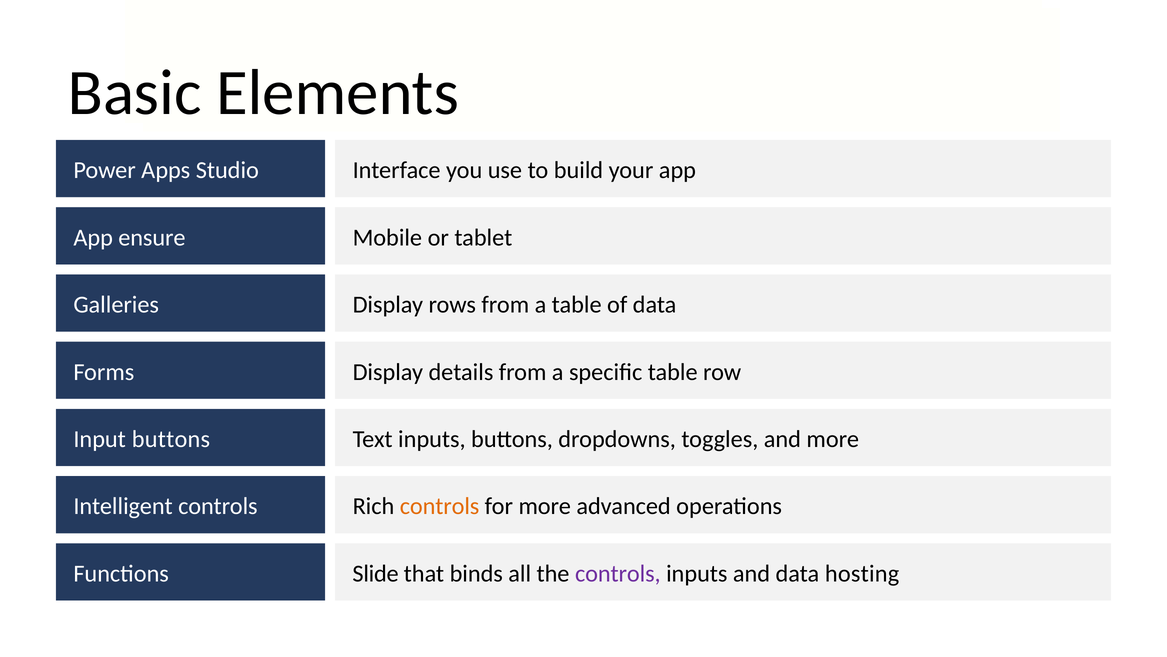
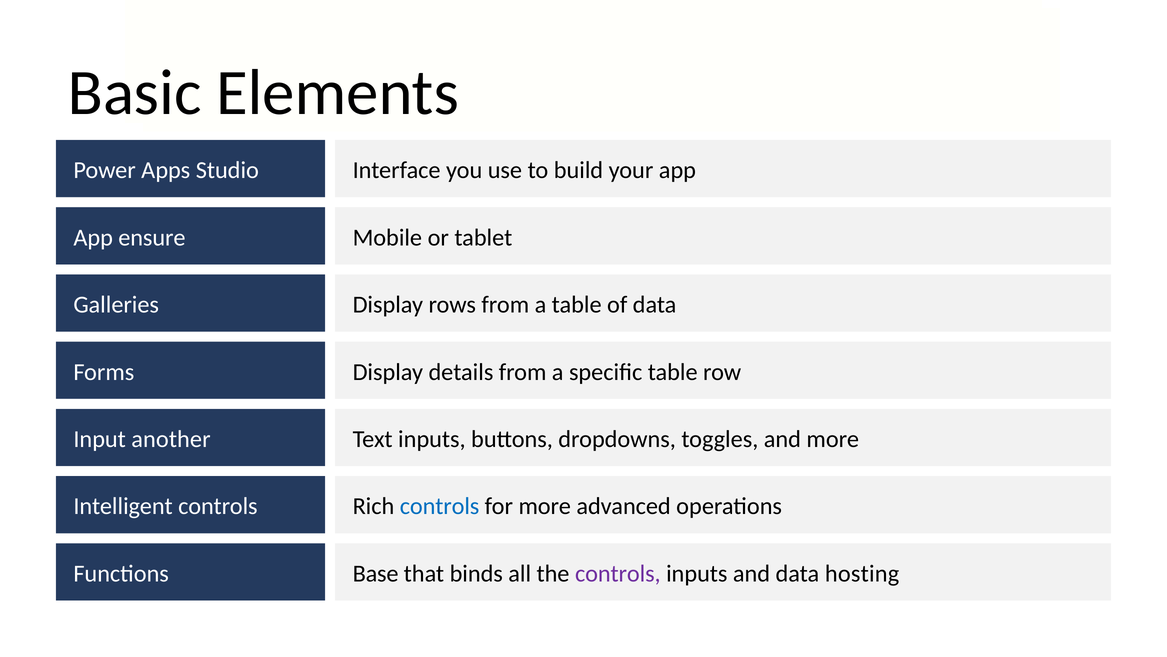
Input buttons: buttons -> another (171, 439)
controls colour: orange -> blue (440, 506)
Slide: Slide -> Base (376, 573)
